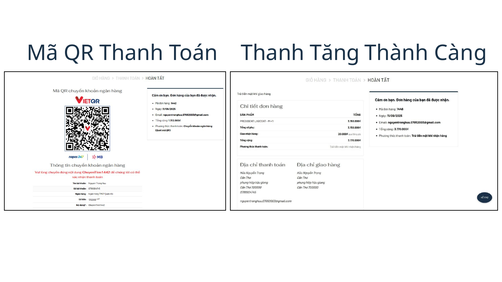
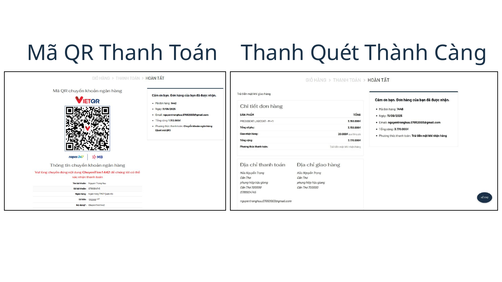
Tăng: Tăng -> Quét (335, 53)
